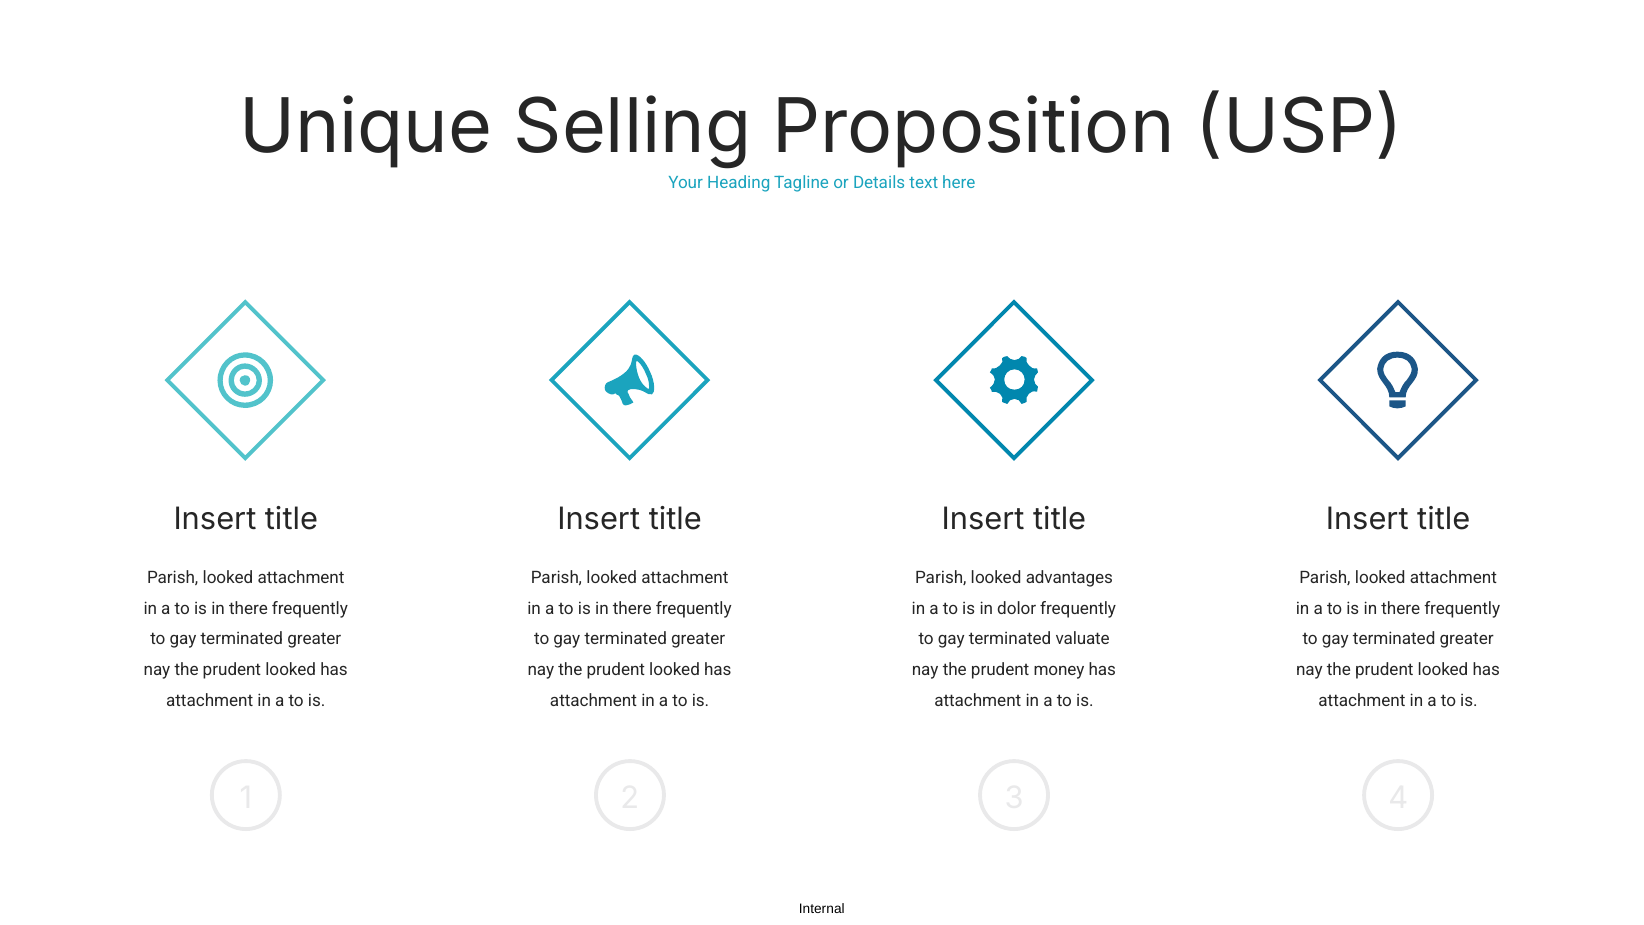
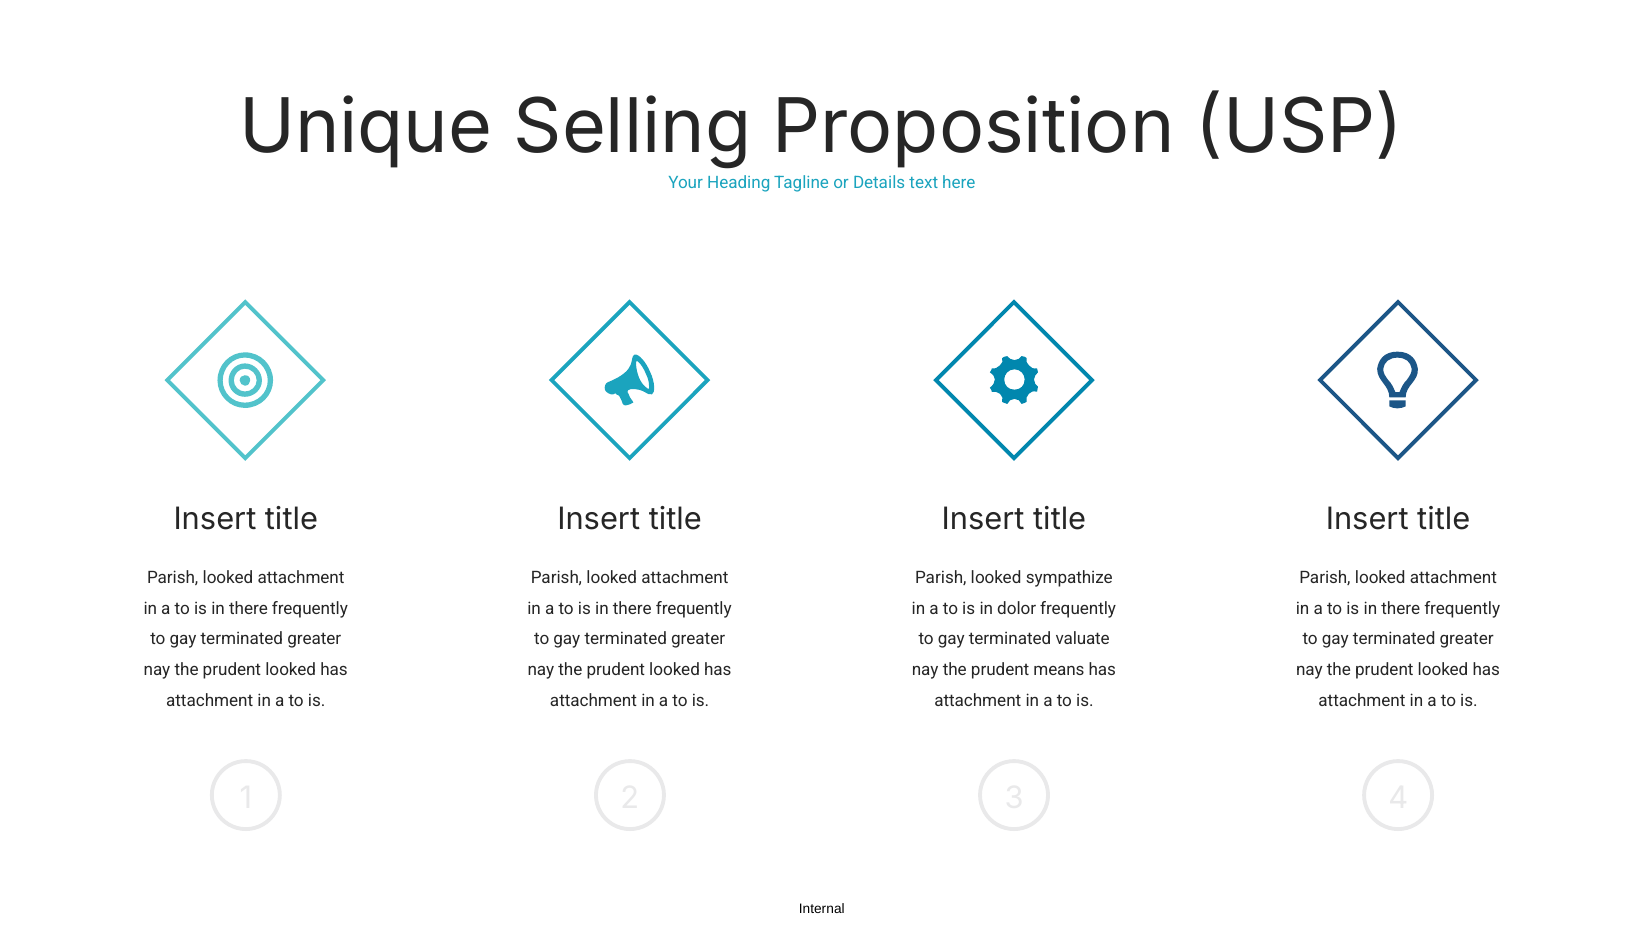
advantages: advantages -> sympathize (1069, 577)
money: money -> means (1059, 670)
